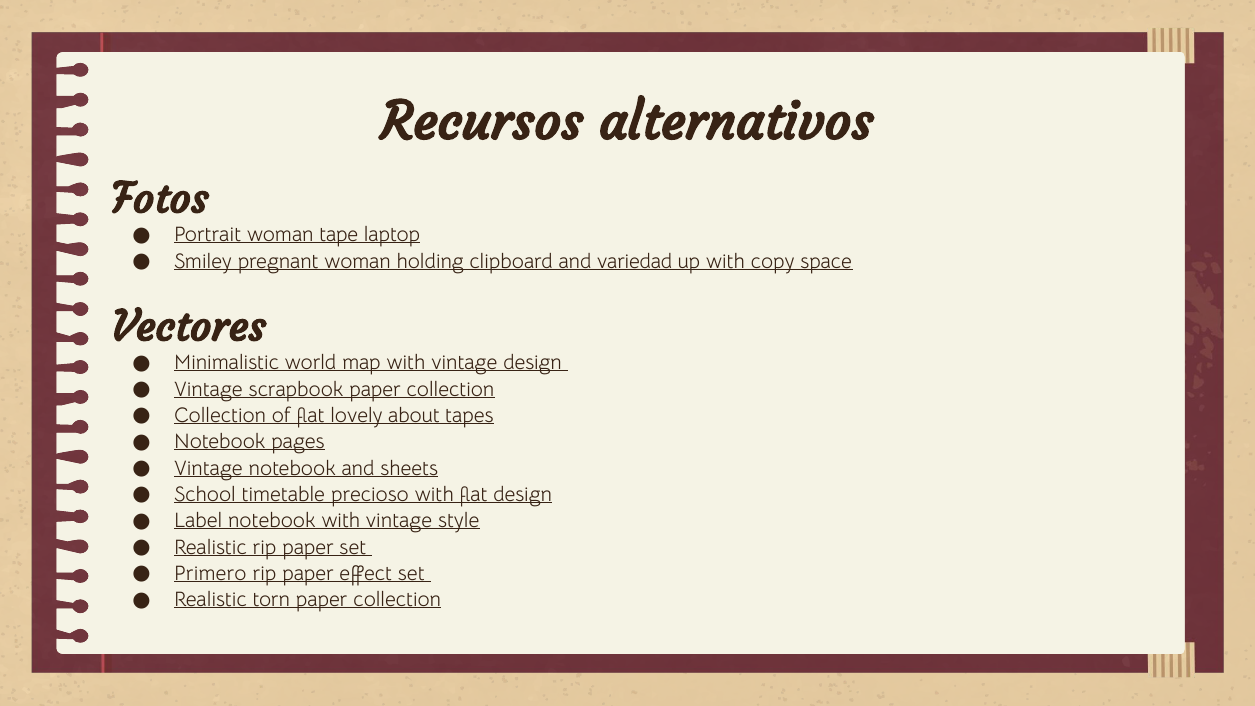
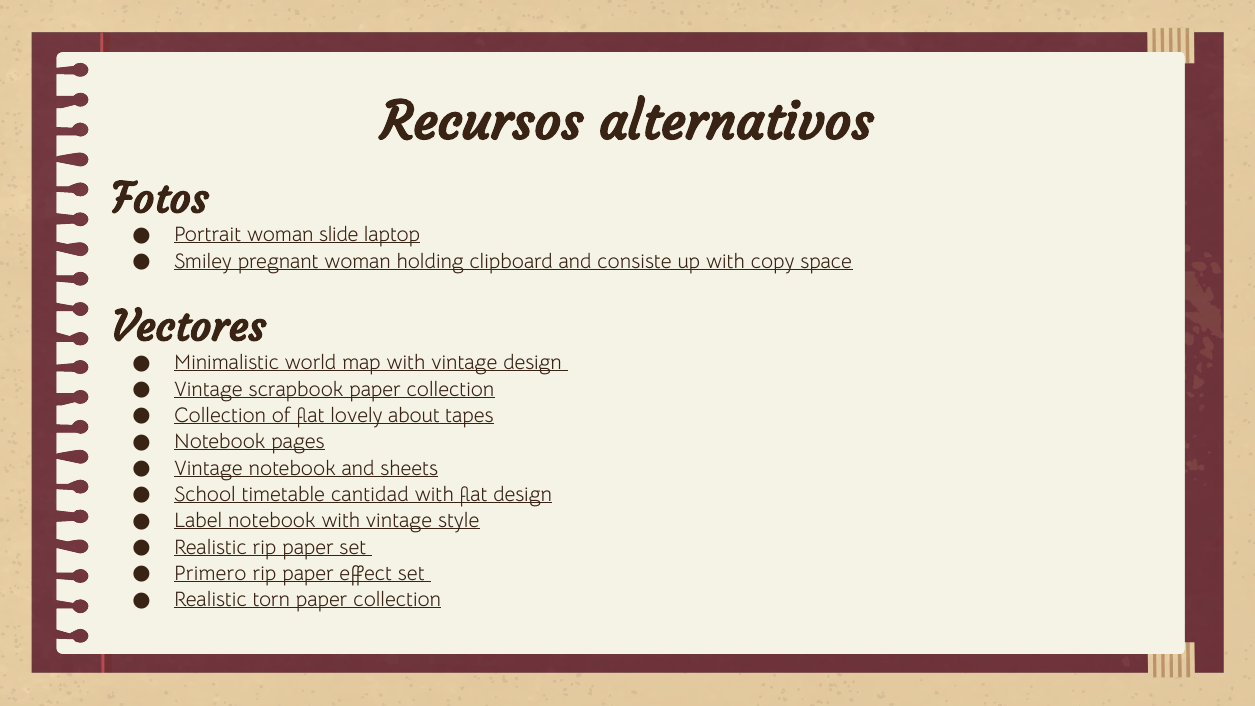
tape: tape -> slide (339, 235)
variedad: variedad -> consiste (635, 261)
precioso: precioso -> cantidad (370, 495)
